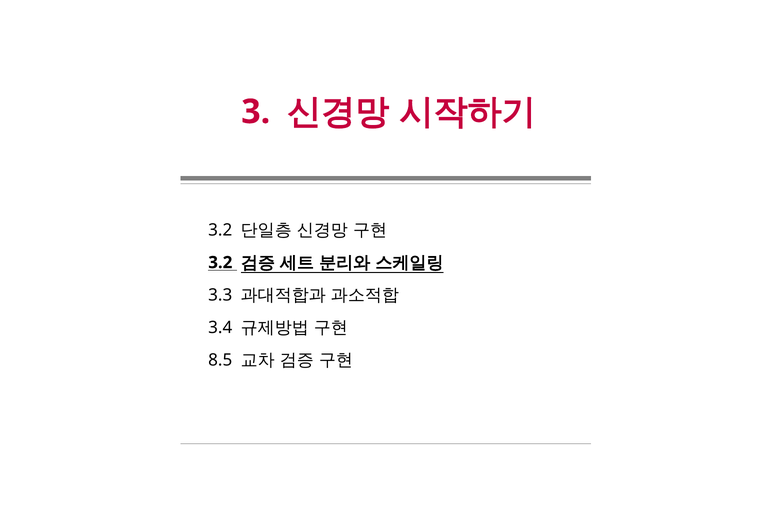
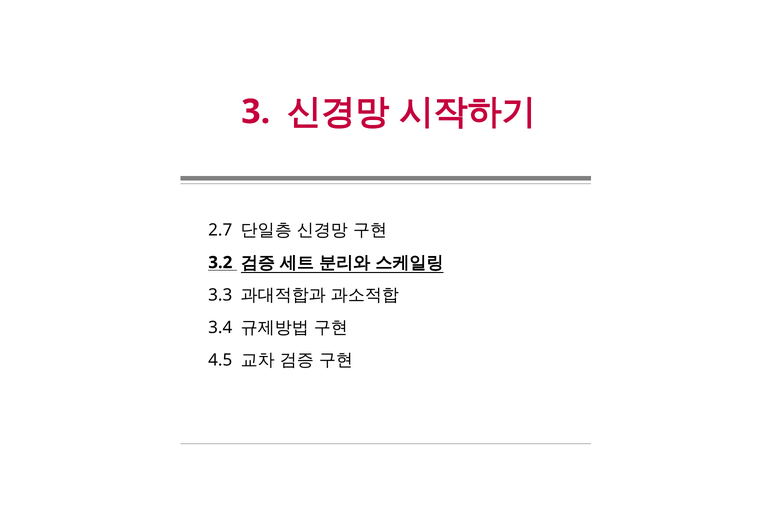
3.2: 3.2 -> 2.7 (220, 230)
8.5: 8.5 -> 4.5 (220, 360)
